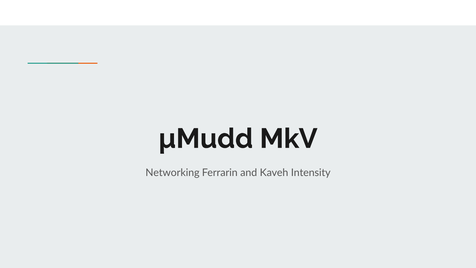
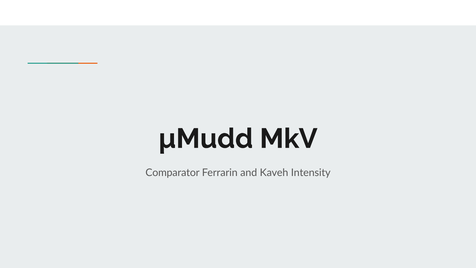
Networking: Networking -> Comparator (173, 173)
